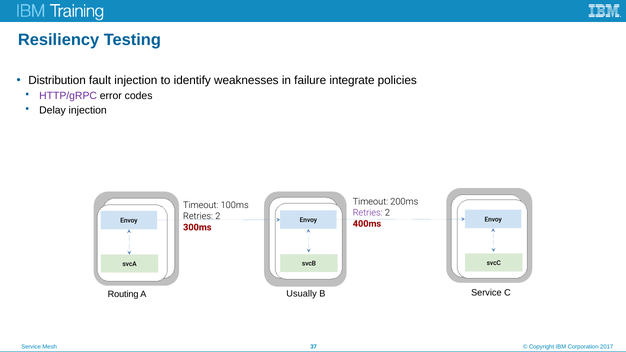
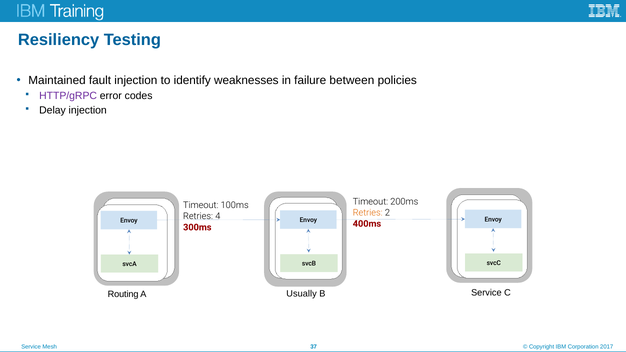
Distribution: Distribution -> Maintained (57, 81)
integrate: integrate -> between (352, 81)
Retries colour: purple -> orange (368, 213)
2: 2 -> 4 (218, 216)
